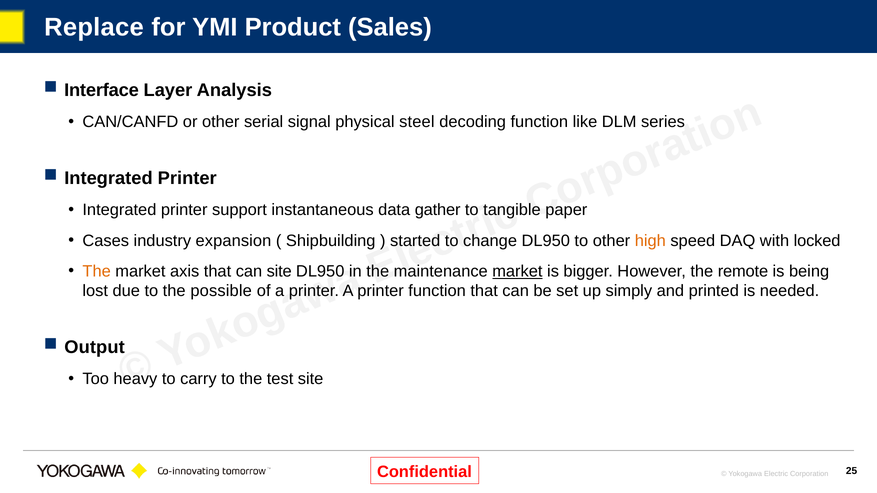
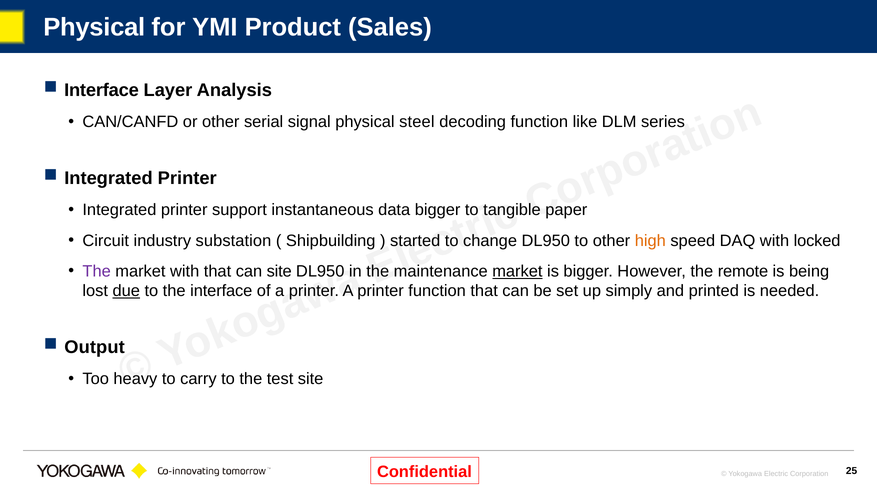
Replace: Replace -> Physical (94, 27)
data gather: gather -> bigger (438, 210)
Cases: Cases -> Circuit (106, 241)
expansion: expansion -> substation (233, 241)
The colour: orange -> purple (97, 271)
market axis: axis -> with (185, 271)
due underline: none -> present (126, 291)
the possible: possible -> interface (221, 291)
